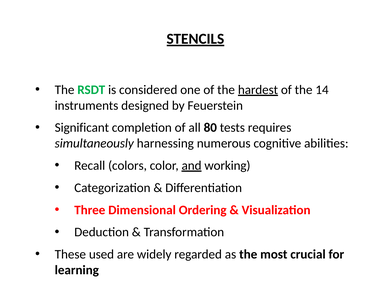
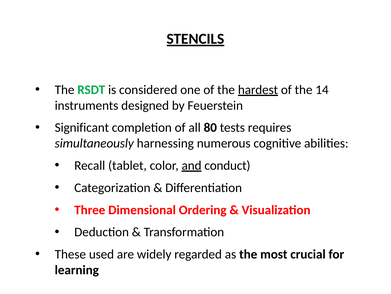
colors: colors -> tablet (127, 165)
working: working -> conduct (227, 165)
